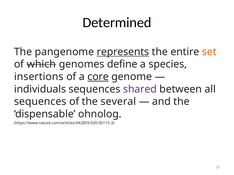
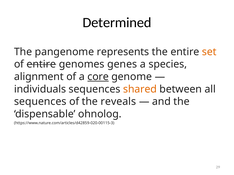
represents underline: present -> none (123, 52)
of which: which -> entire (41, 64)
define: define -> genes (122, 64)
insertions: insertions -> alignment (39, 77)
shared colour: purple -> orange (140, 89)
several: several -> reveals (118, 102)
